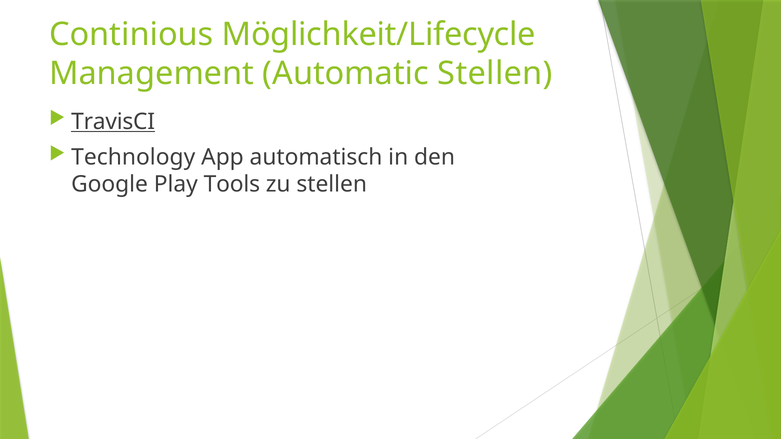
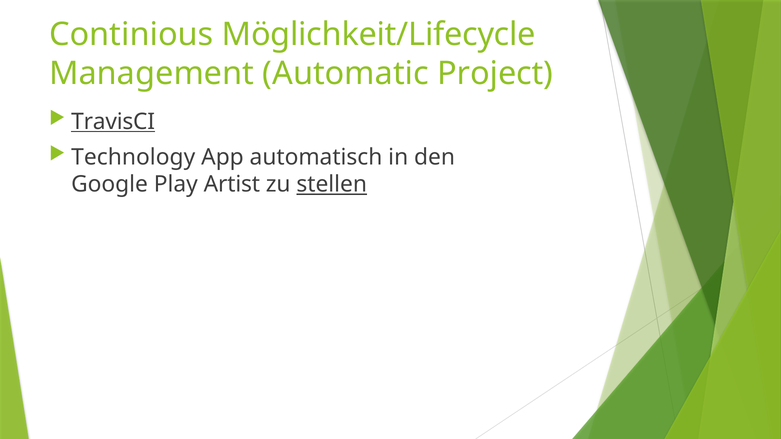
Automatic Stellen: Stellen -> Project (495, 74)
Tools: Tools -> Artist (232, 184)
stellen underline: none -> present (332, 184)
